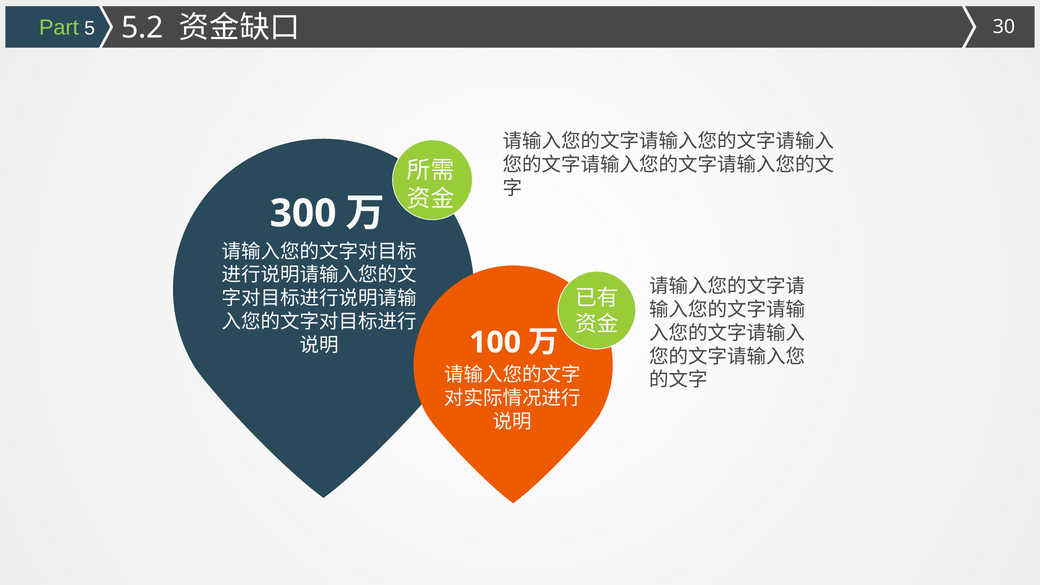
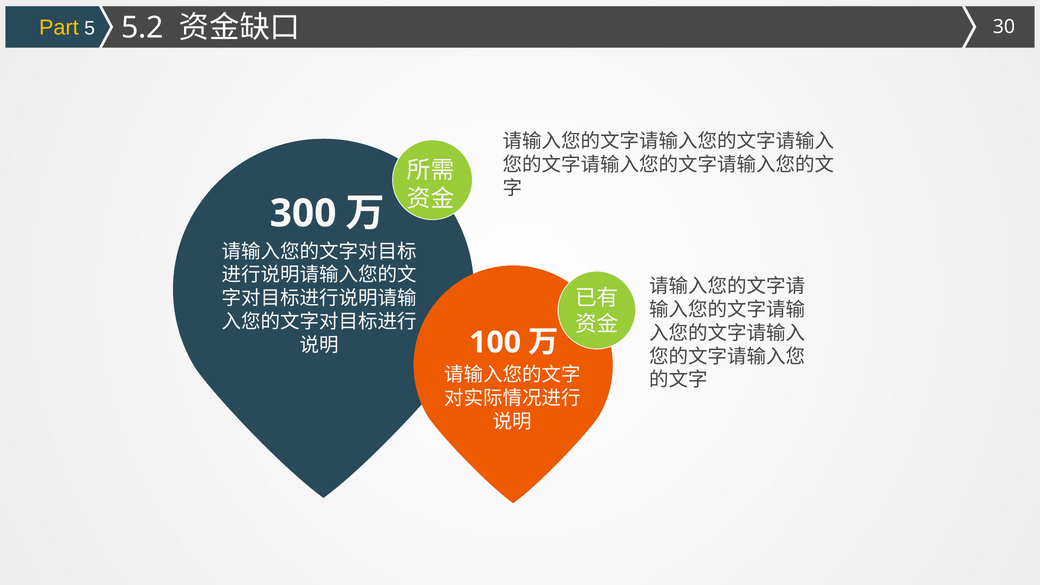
Part colour: light green -> yellow (59, 27)
